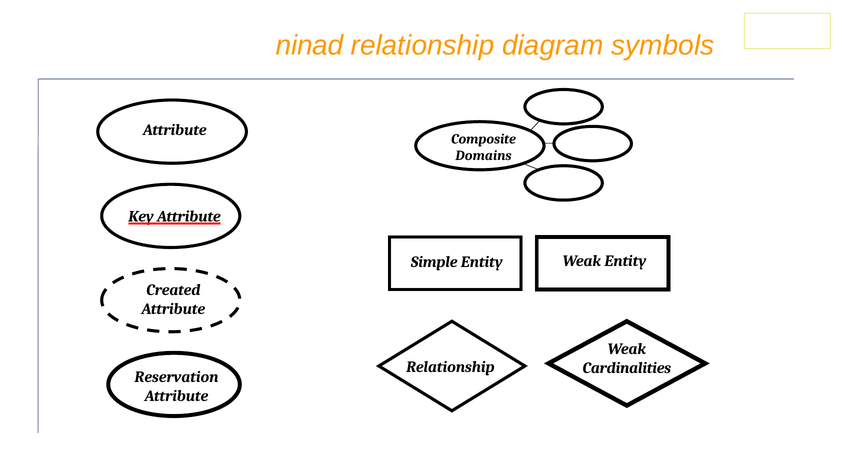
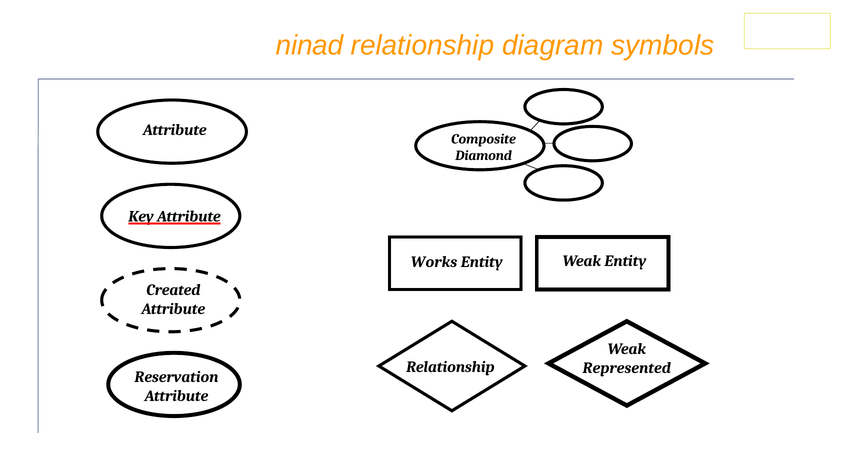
Domains: Domains -> Diamond (484, 156)
Simple: Simple -> Works (434, 262)
Cardinalities: Cardinalities -> Represented (627, 368)
